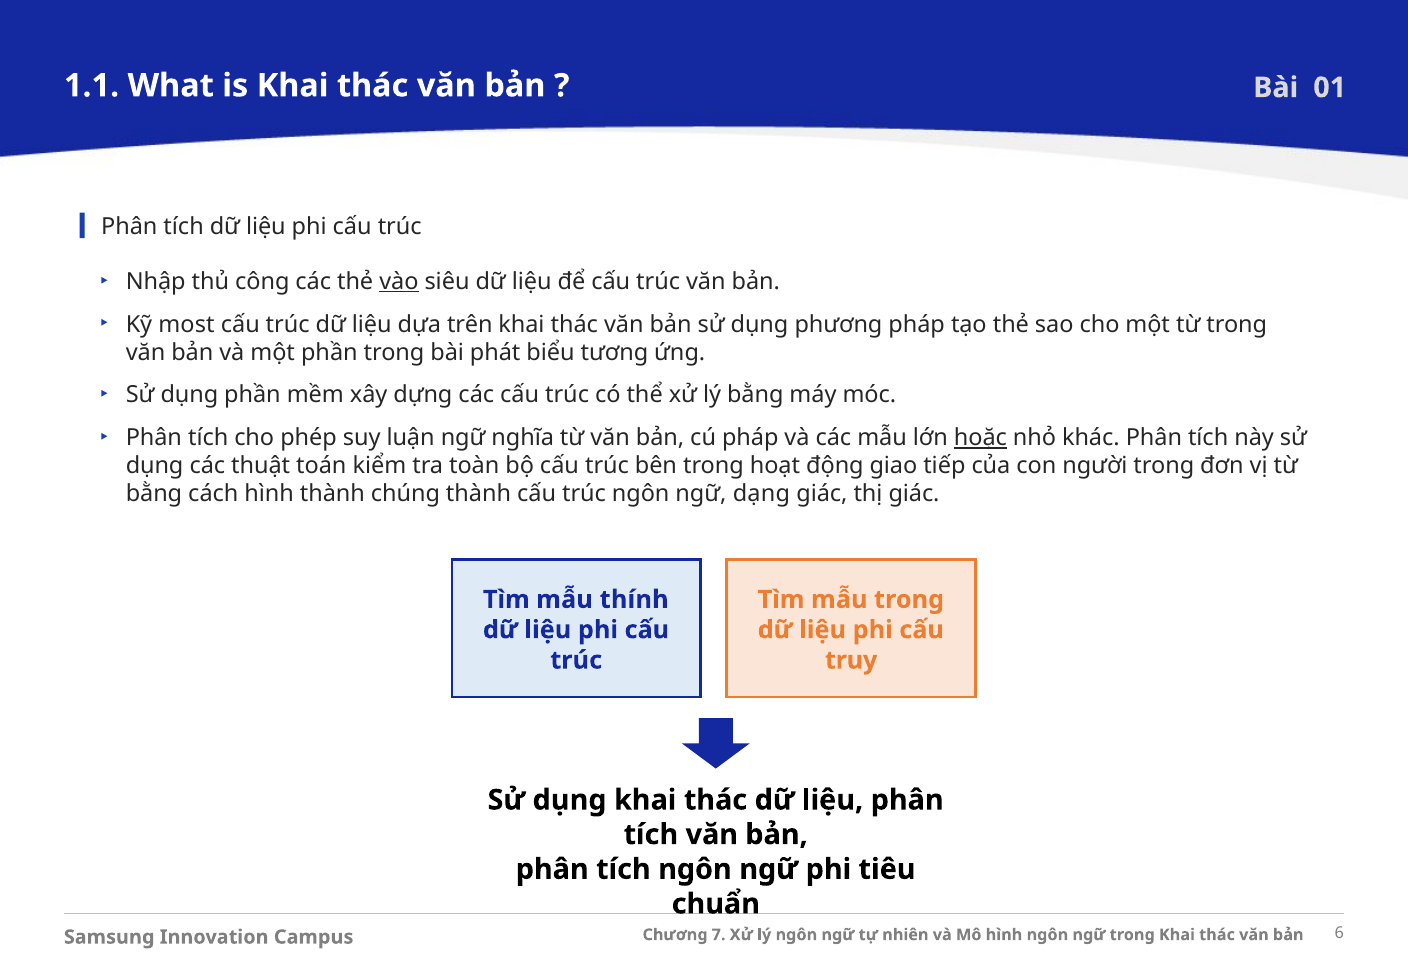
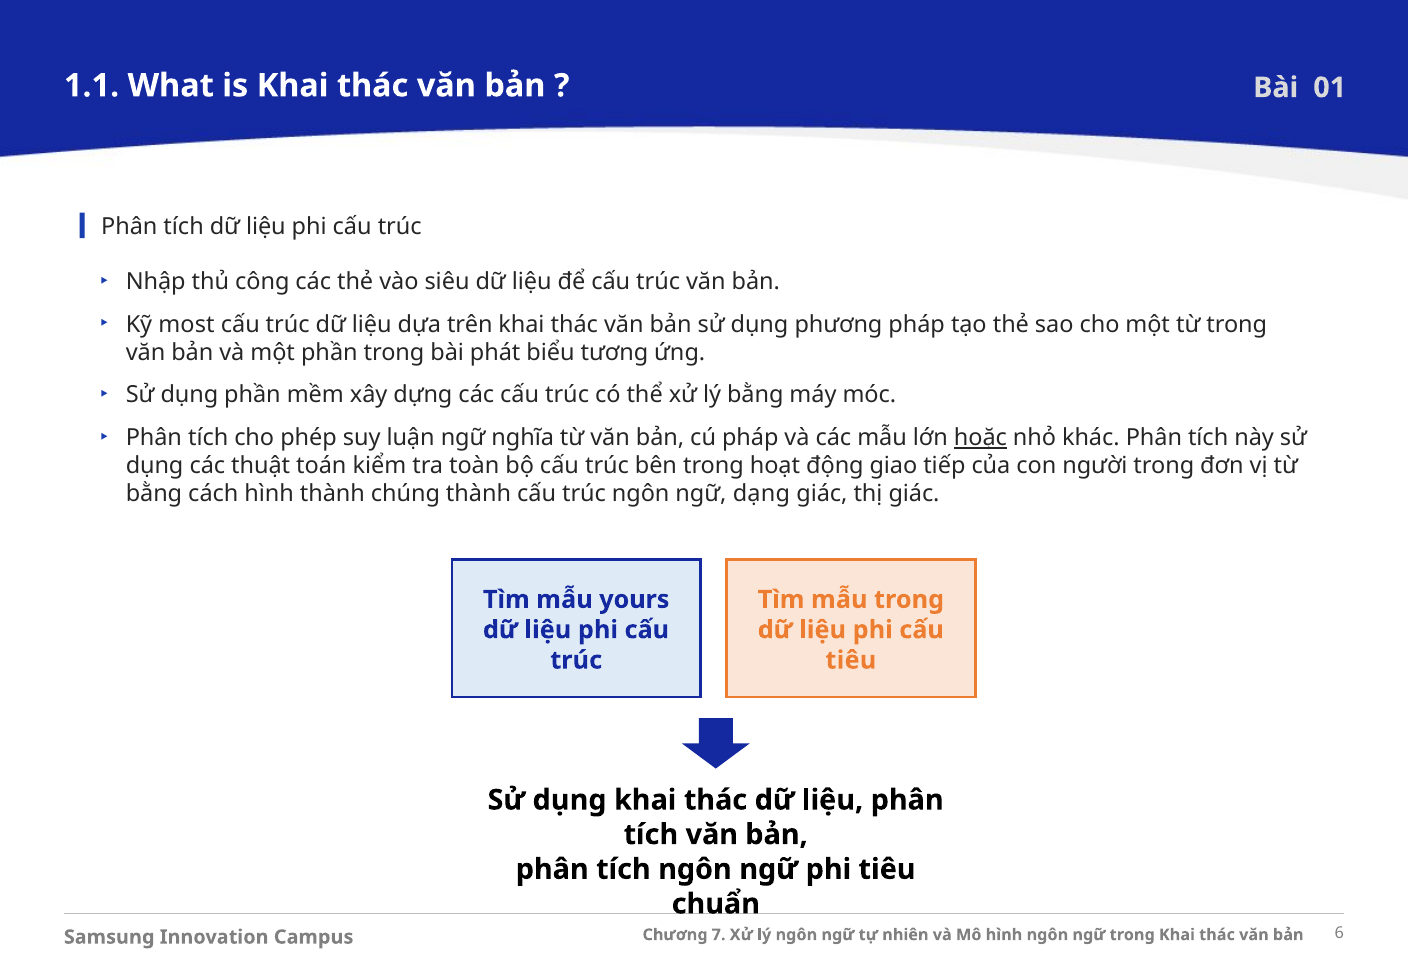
vào underline: present -> none (399, 282)
thính: thính -> yours (634, 600)
truy: truy -> tiêu (851, 660)
